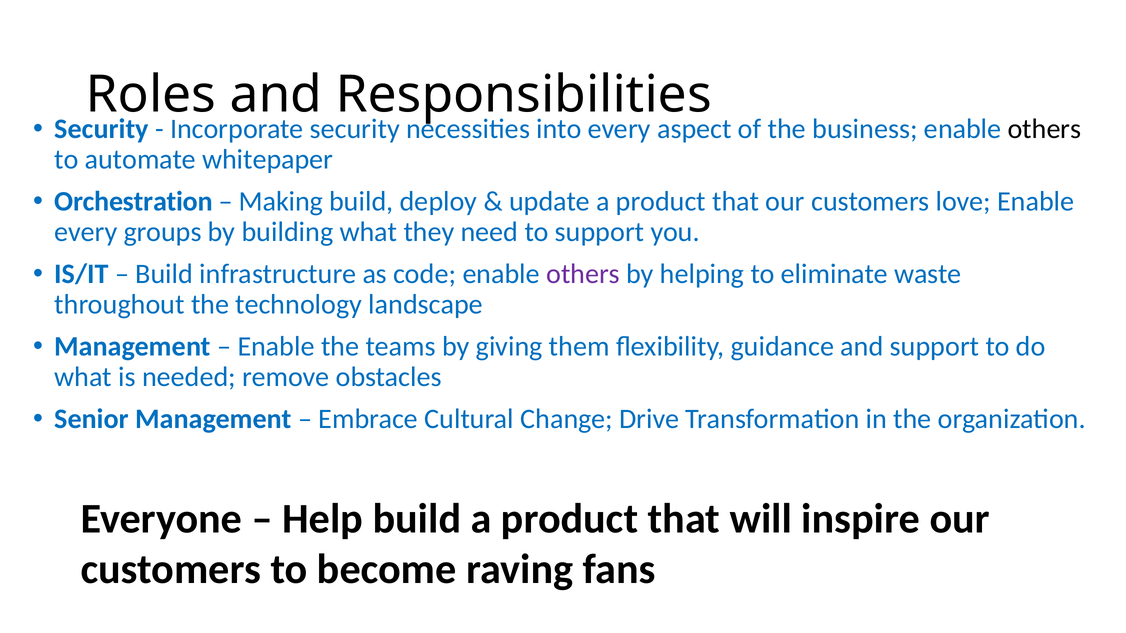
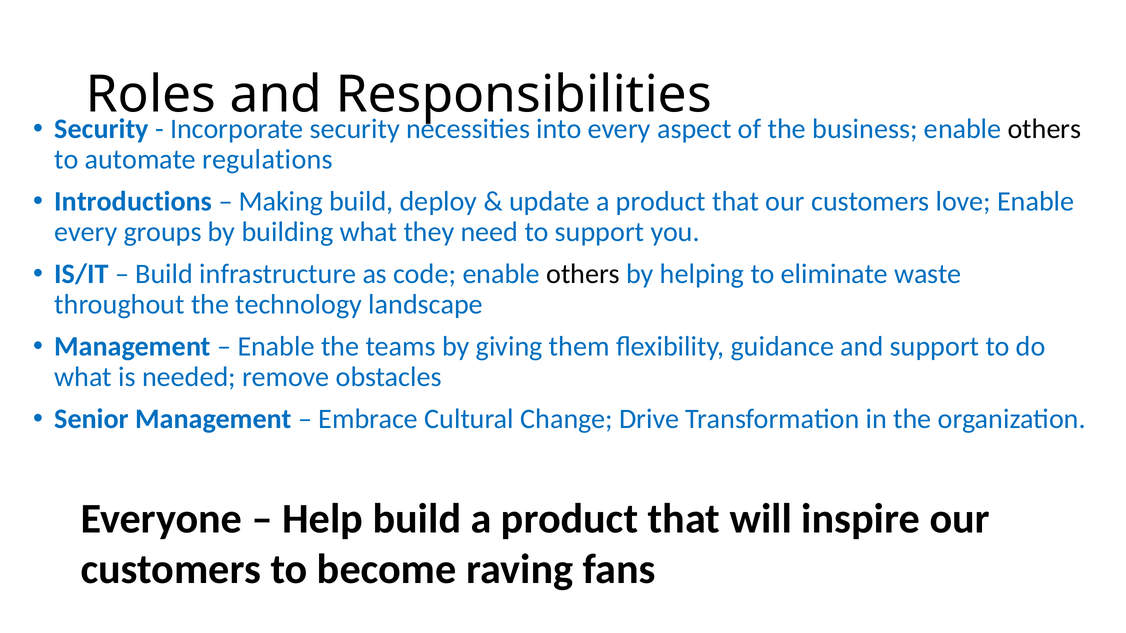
whitepaper: whitepaper -> regulations (267, 159)
Orchestration: Orchestration -> Introductions (133, 202)
others colour: purple -> black (583, 274)
